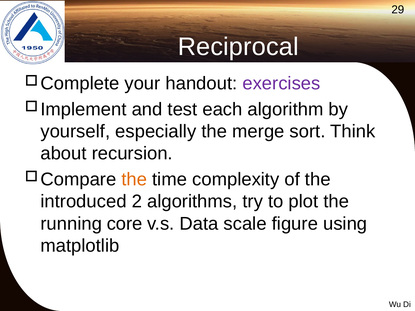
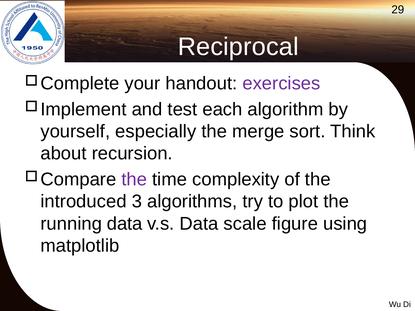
the colour: orange -> purple (134, 180)
2: 2 -> 3 (137, 202)
running core: core -> data (125, 224)
